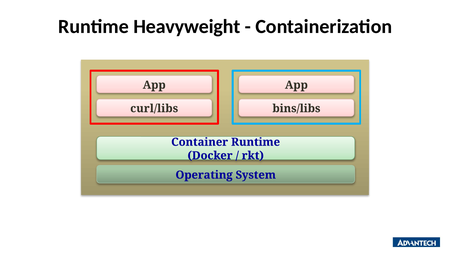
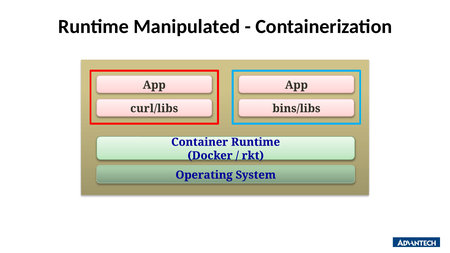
Heavyweight: Heavyweight -> Manipulated (187, 26)
